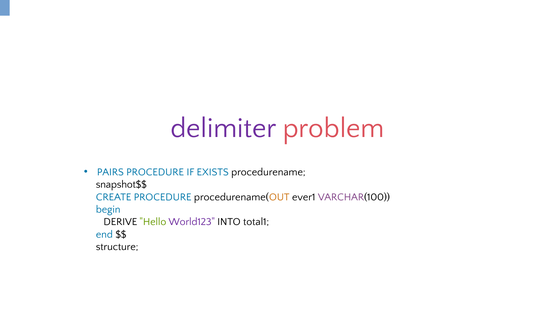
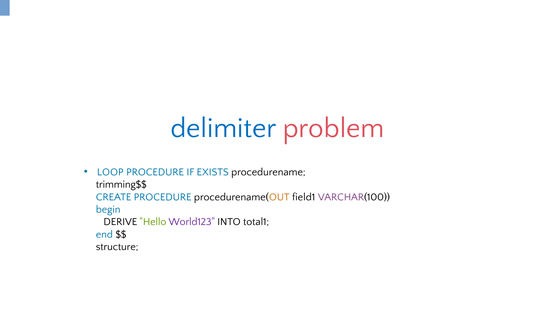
delimiter colour: purple -> blue (223, 128)
PAIRS: PAIRS -> LOOP (110, 172)
snapshot$$: snapshot$$ -> trimming$$ (121, 185)
ever1: ever1 -> field1 (304, 197)
